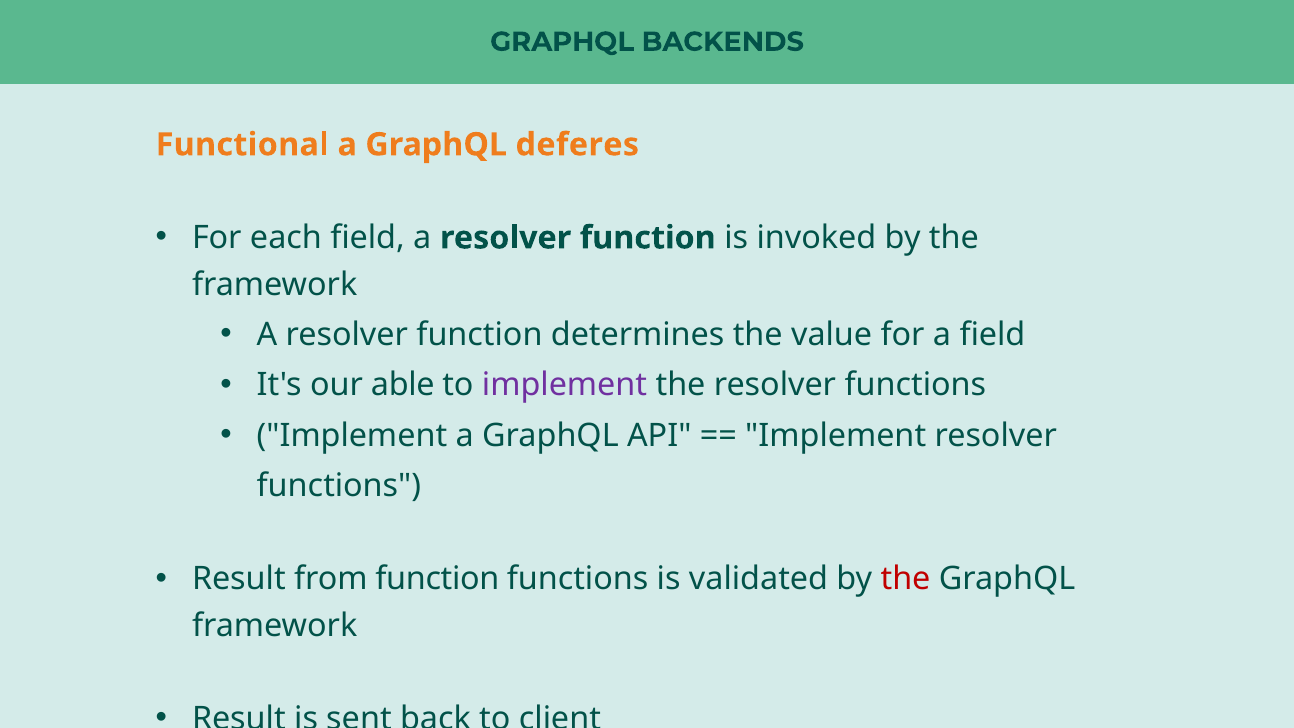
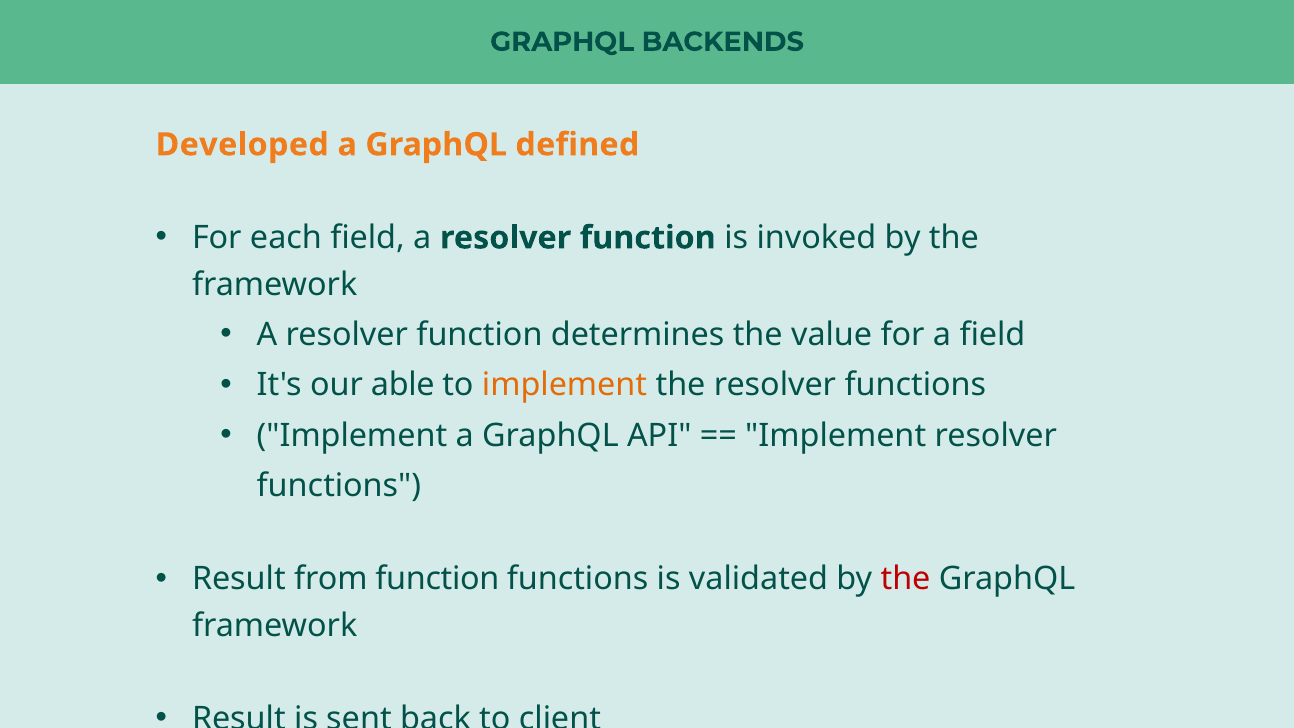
Functional: Functional -> Developed (242, 145)
deferes: deferes -> defined (577, 145)
implement colour: purple -> orange (565, 385)
